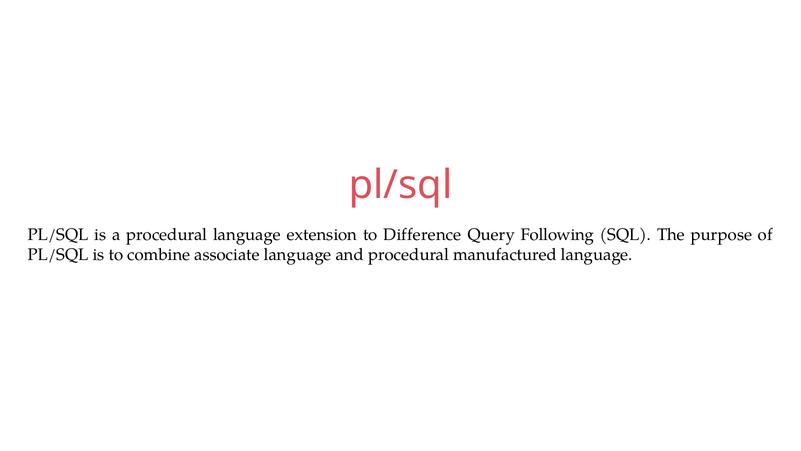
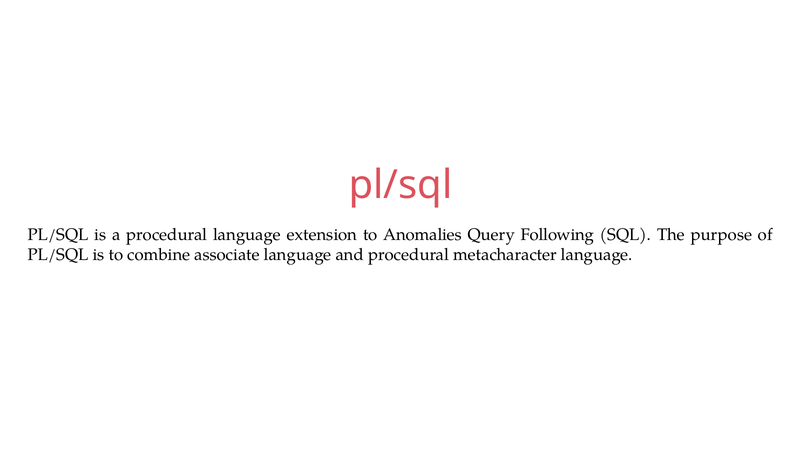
Difference: Difference -> Anomalies (423, 234)
manufactured: manufactured -> metacharacter (505, 254)
